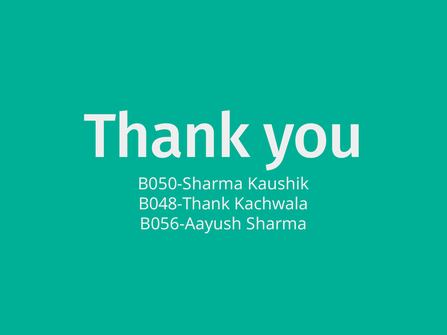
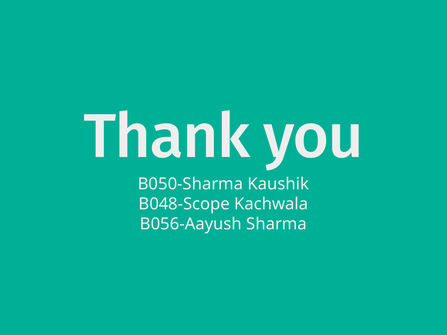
B048-Thank: B048-Thank -> B048-Scope (184, 204)
